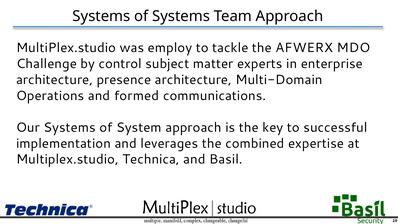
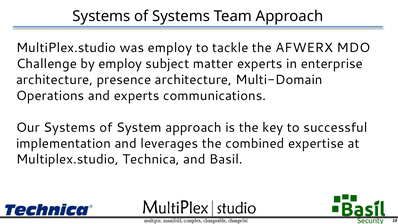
by control: control -> employ (120, 64)
and formed: formed -> experts (137, 96)
